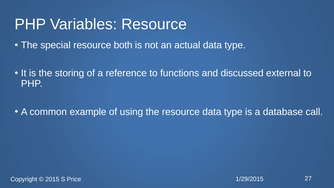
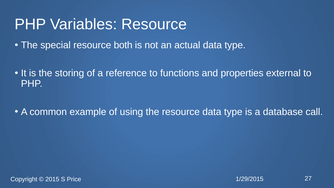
discussed: discussed -> properties (242, 73)
